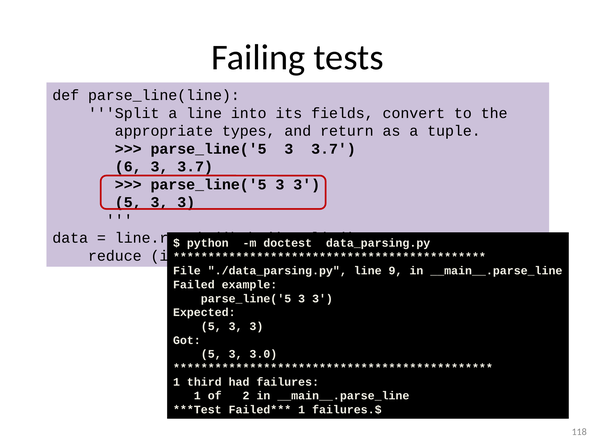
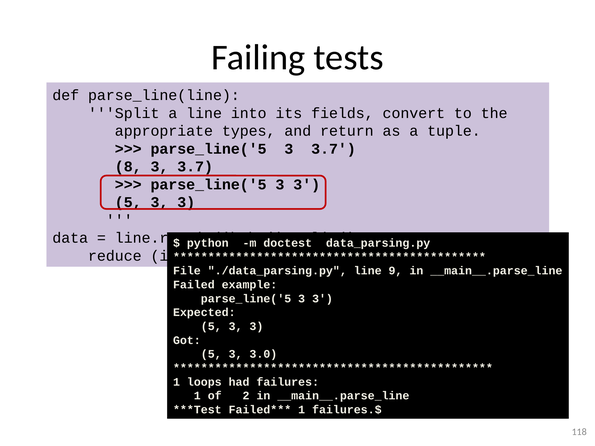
6: 6 -> 8 (128, 167)
third: third -> loops (204, 382)
